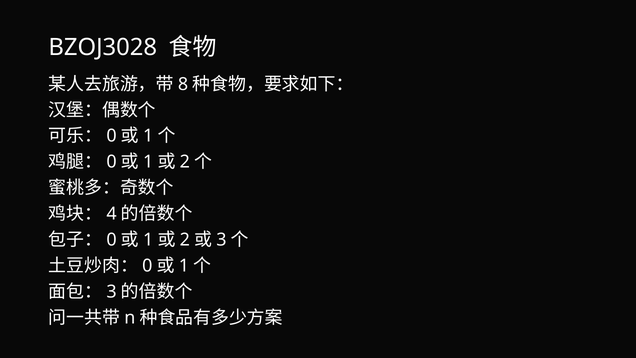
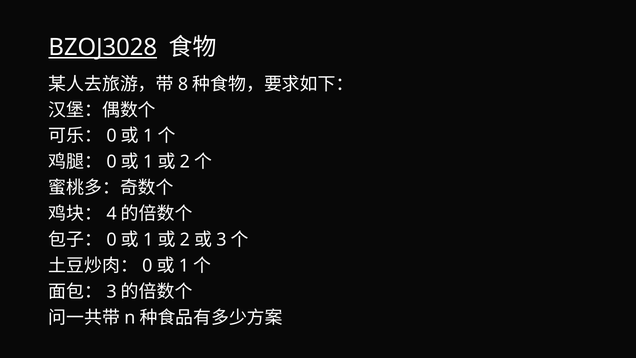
BZOJ3028 underline: none -> present (103, 47)
